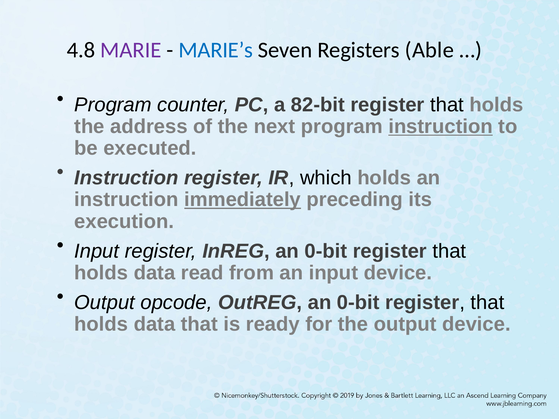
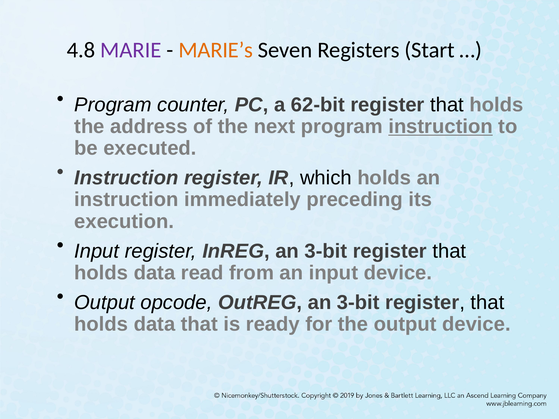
MARIE’s colour: blue -> orange (216, 50)
Able: Able -> Start (430, 50)
82-bit: 82-bit -> 62-bit (318, 105)
immediately underline: present -> none (243, 200)
InREG an 0-bit: 0-bit -> 3-bit (326, 251)
OutREG an 0-bit: 0-bit -> 3-bit (358, 303)
